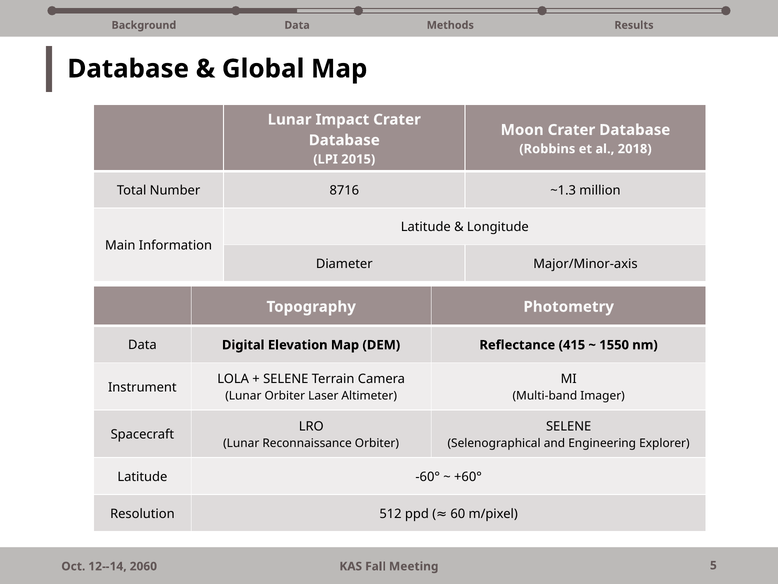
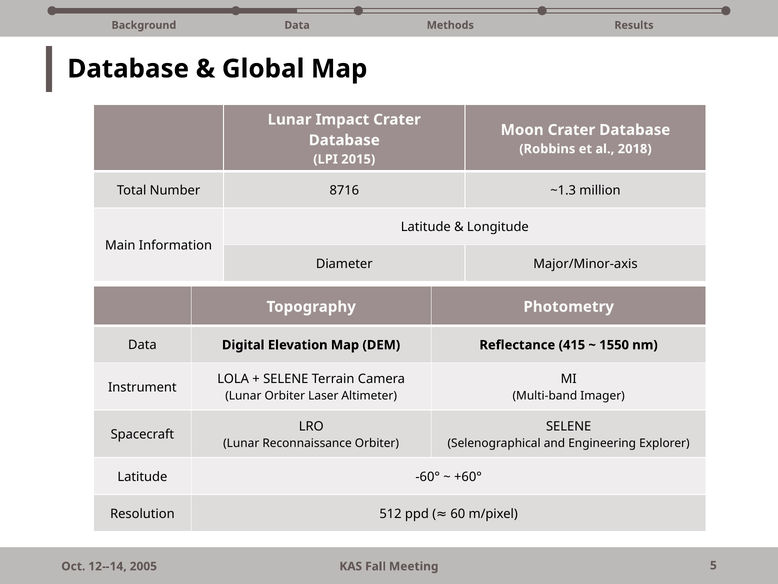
2060: 2060 -> 2005 (143, 566)
